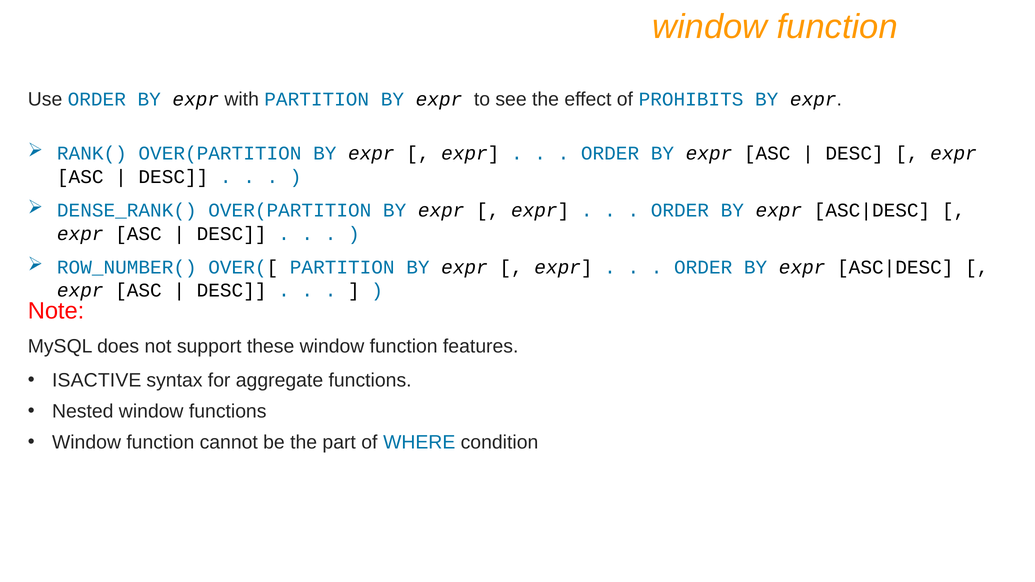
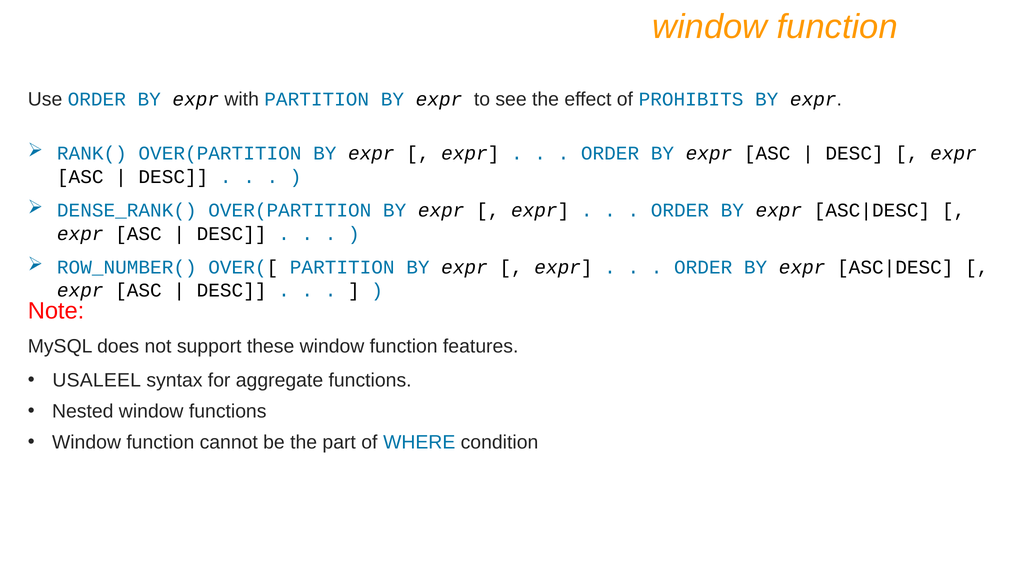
ISACTIVE: ISACTIVE -> USALEEL (97, 380)
